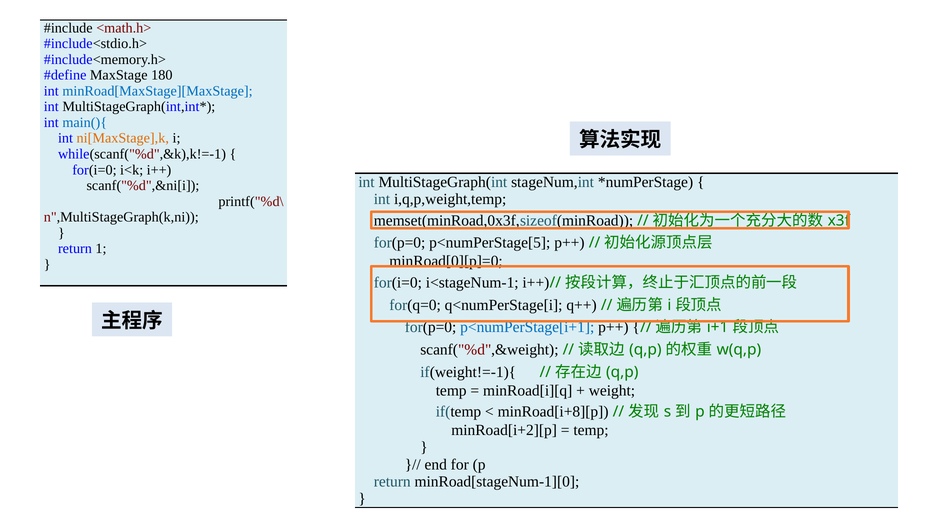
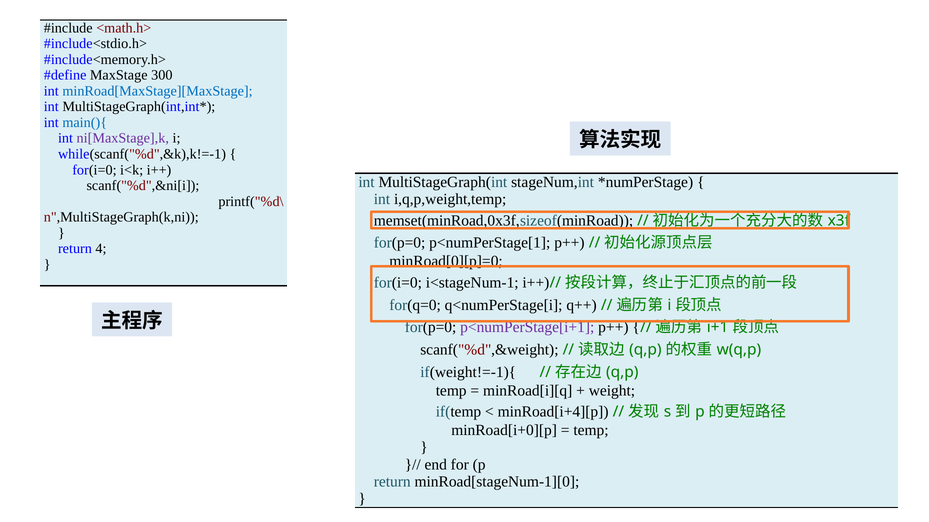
180: 180 -> 300 (162, 75)
ni[MaxStage],k colour: orange -> purple (123, 138)
p<numPerStage[5: p<numPerStage[5 -> p<numPerStage[1 (490, 243)
1: 1 -> 4 (101, 249)
p<numPerStage[i+1 colour: blue -> purple (527, 328)
minRoad[i+8][p: minRoad[i+8][p -> minRoad[i+4][p (553, 412)
minRoad[i+2][p: minRoad[i+2][p -> minRoad[i+0][p (504, 431)
